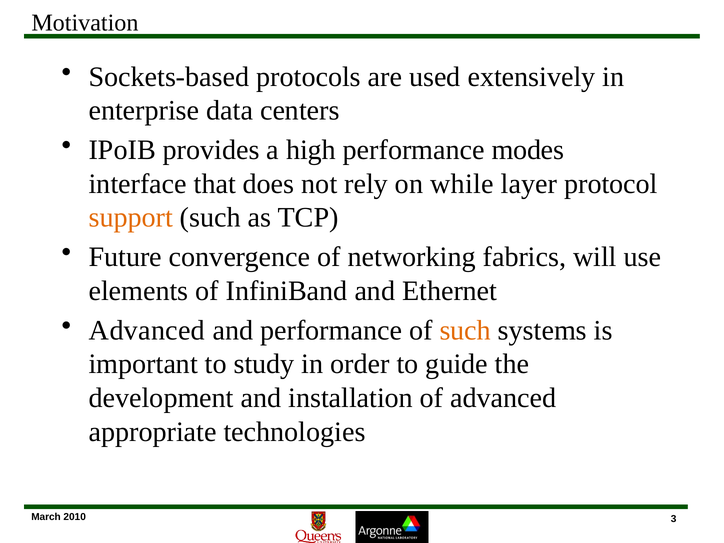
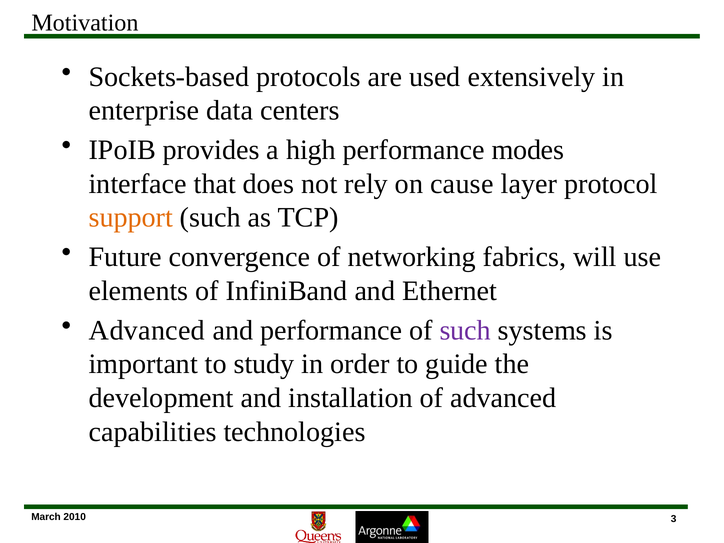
while: while -> cause (462, 184)
such colour: orange -> purple (465, 330)
appropriate: appropriate -> capabilities (153, 432)
